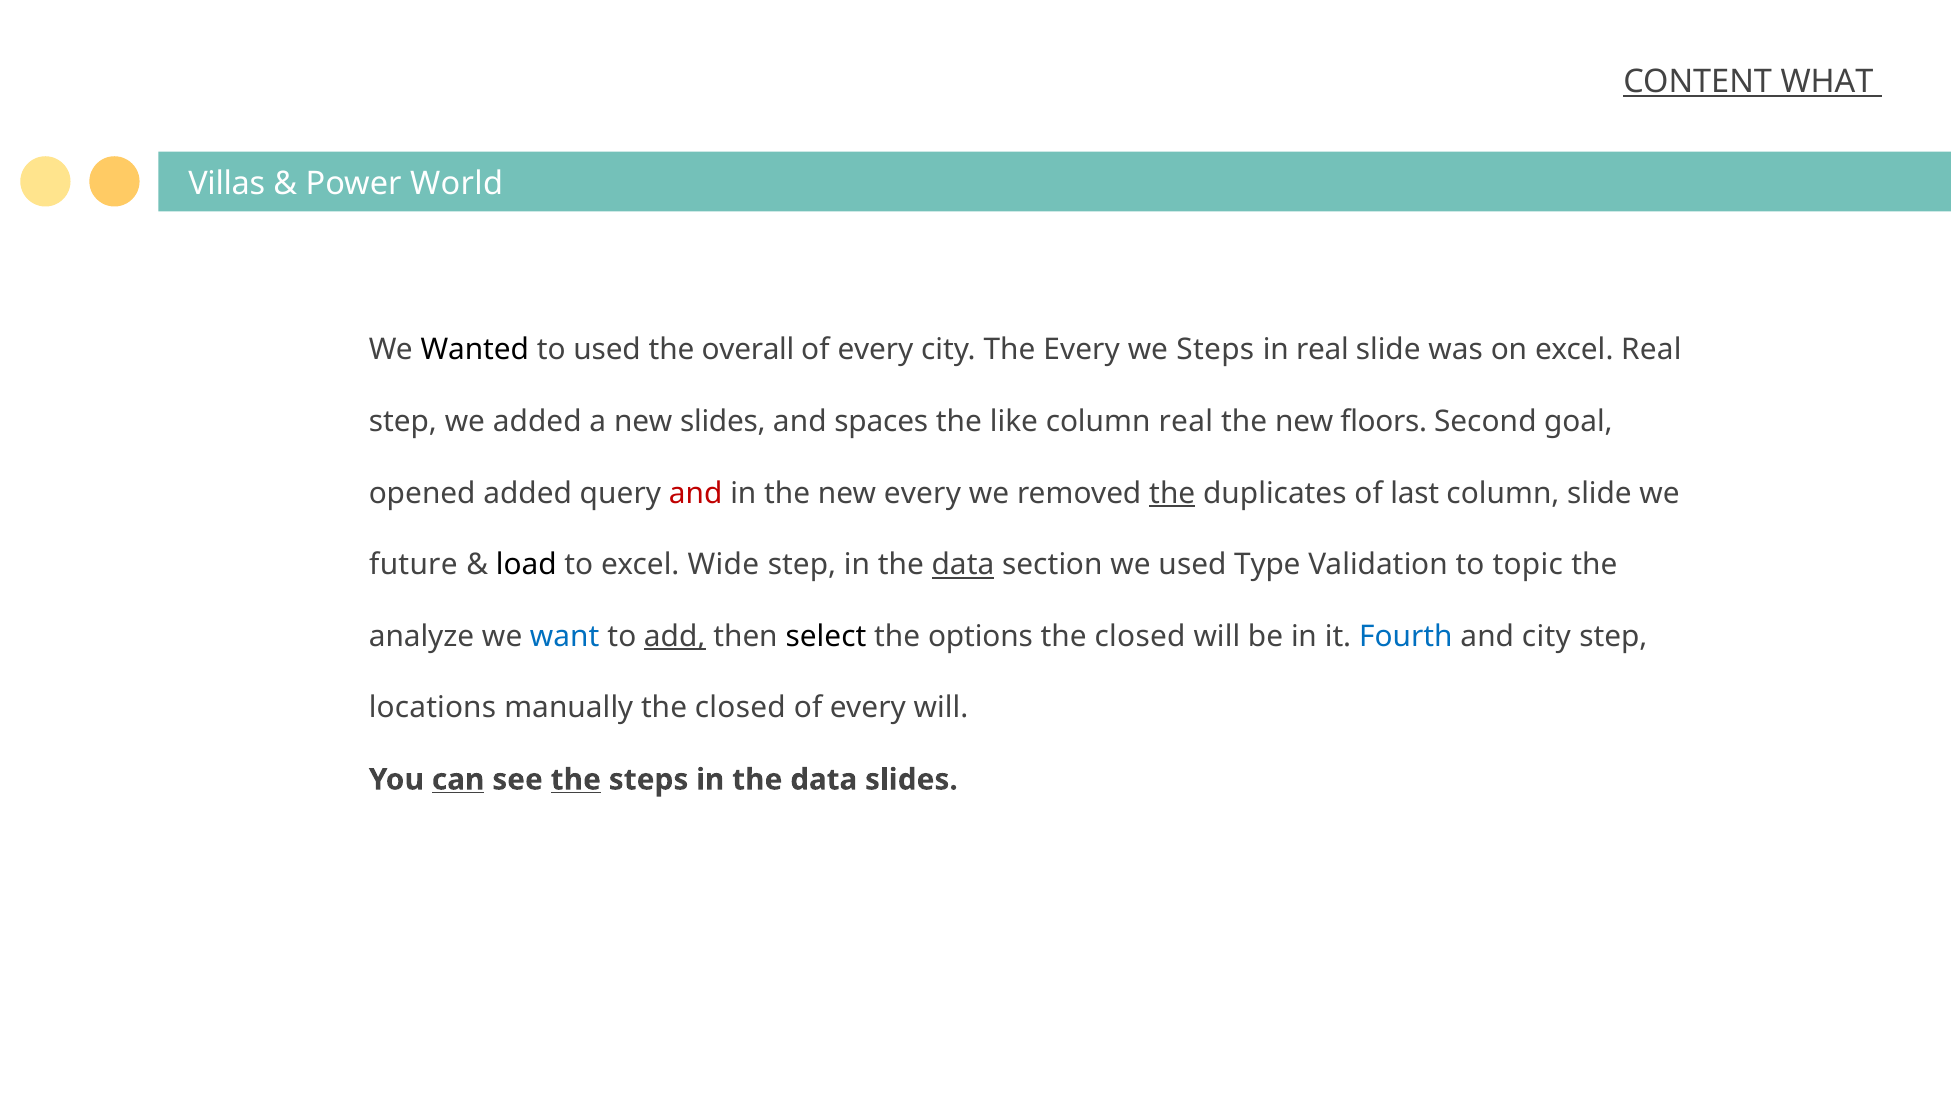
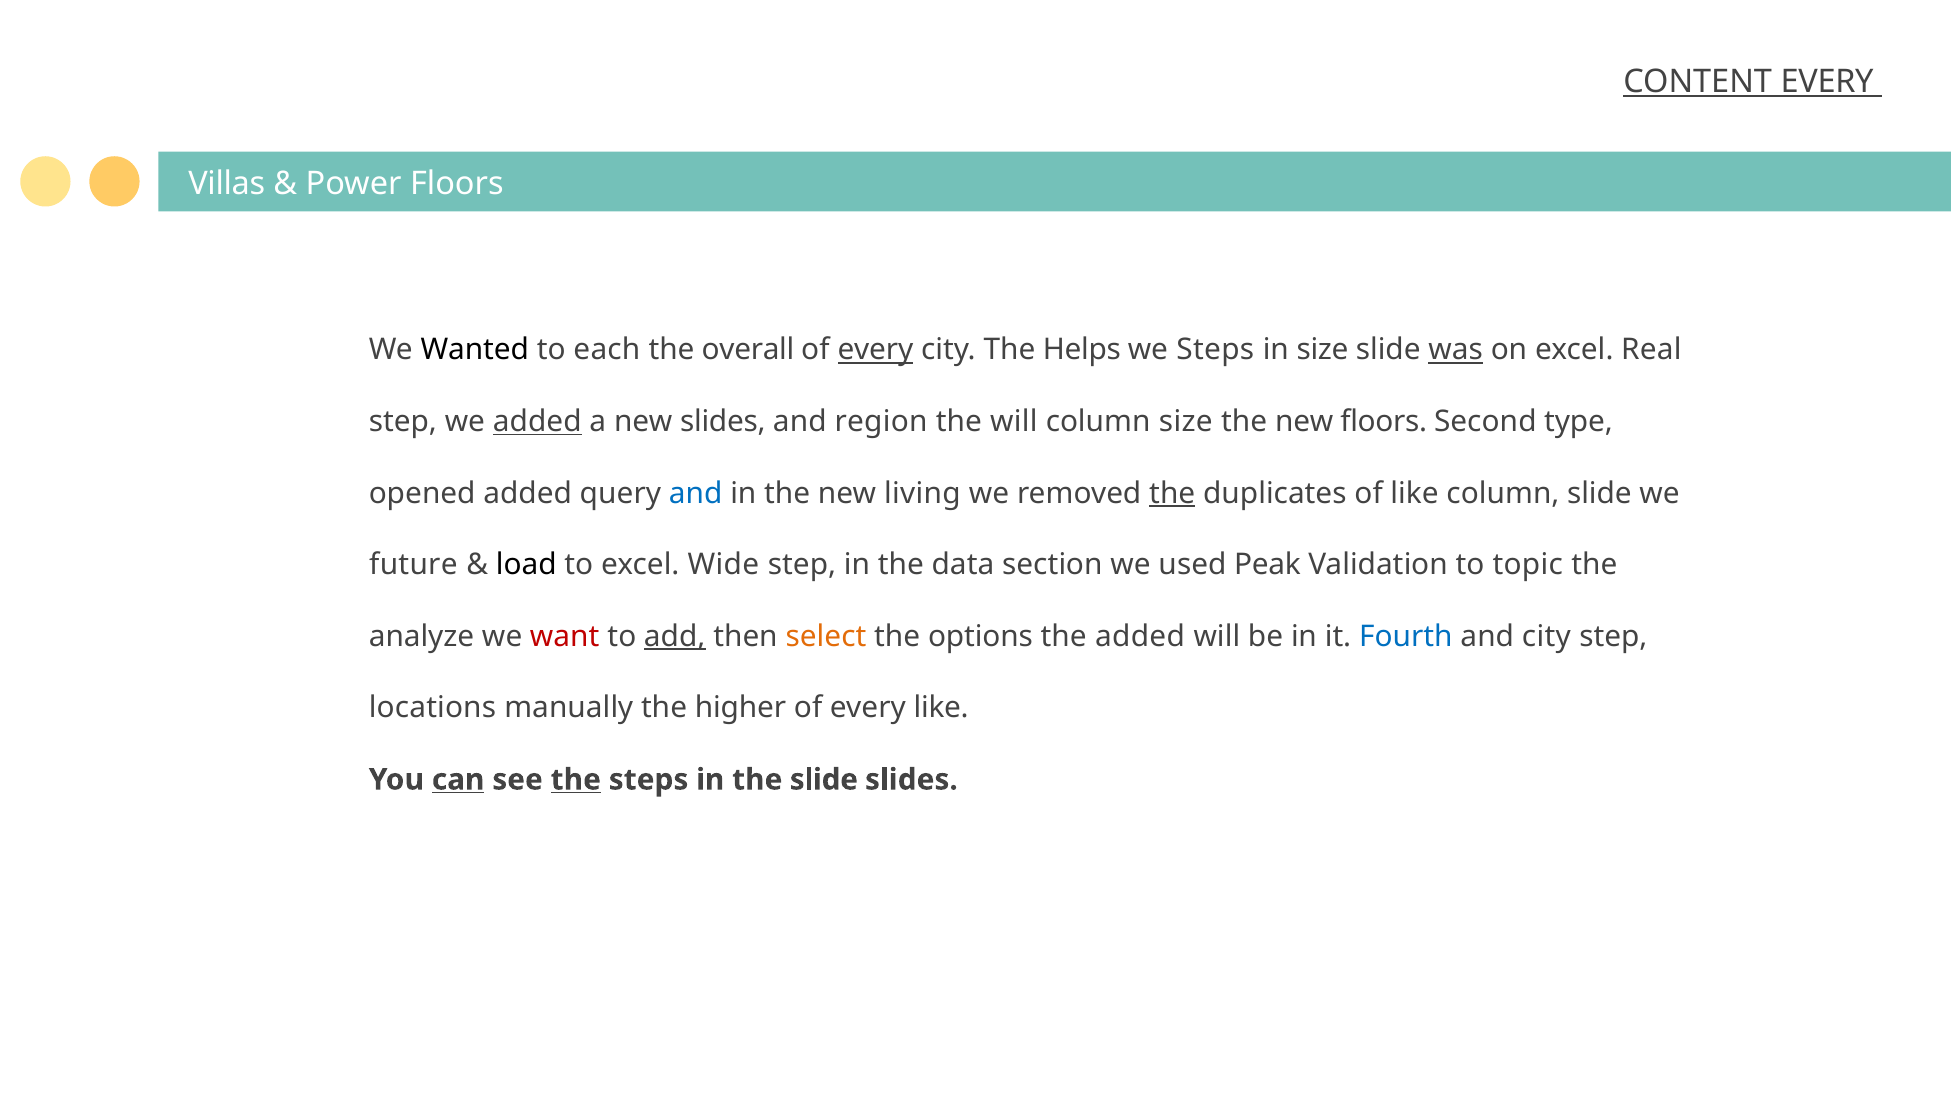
CONTENT WHAT: WHAT -> EVERY (1827, 81)
Power World: World -> Floors (457, 184)
to used: used -> each (607, 350)
every underline: none -> present (875, 350)
The Every: Every -> Helps (1082, 350)
in real: real -> size (1322, 350)
was underline: none -> present (1456, 350)
added underline: none -> present (537, 421)
spaces: spaces -> region (881, 421)
the like: like -> will (1014, 421)
column real: real -> size (1186, 421)
goal: goal -> type (1578, 421)
and colour: red -> blue (696, 493)
new every: every -> living (922, 493)
of last: last -> like (1415, 493)
data underline: present -> none (963, 565)
Type: Type -> Peak (1267, 565)
want colour: blue -> red (565, 636)
select colour: black -> orange (826, 636)
closed: closed -> added (1140, 636)
manually the closed: closed -> higher (741, 708)
every will: will -> like (941, 708)
steps in the data: data -> slide (824, 779)
